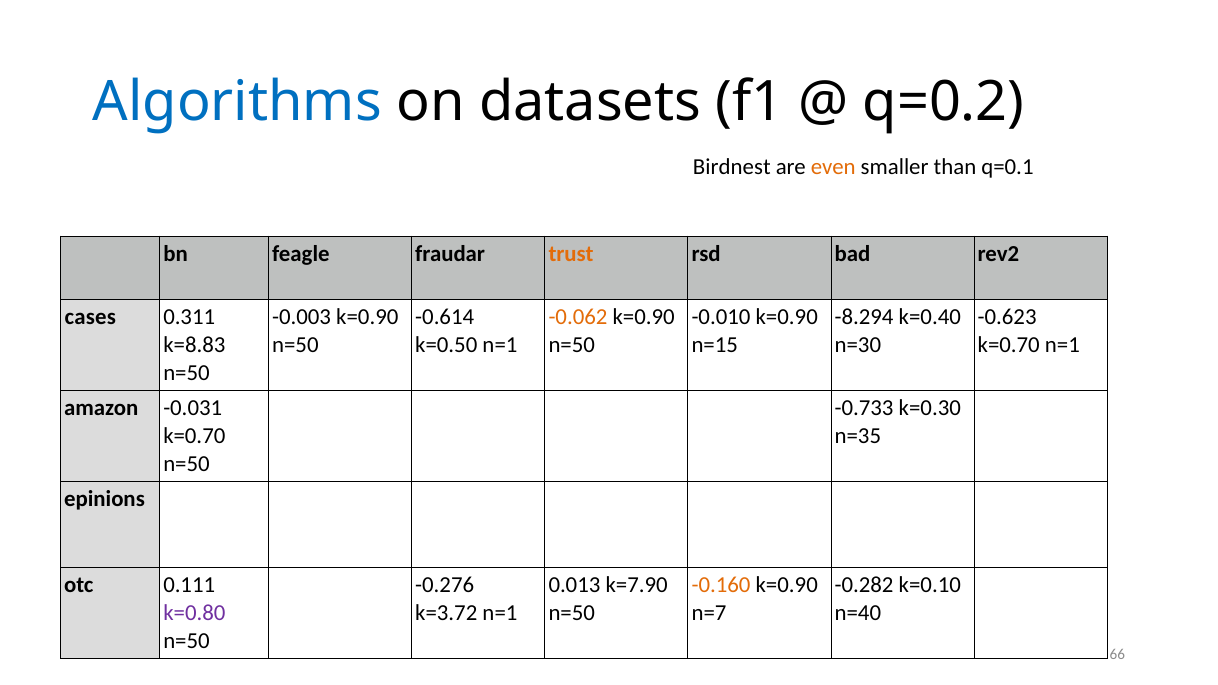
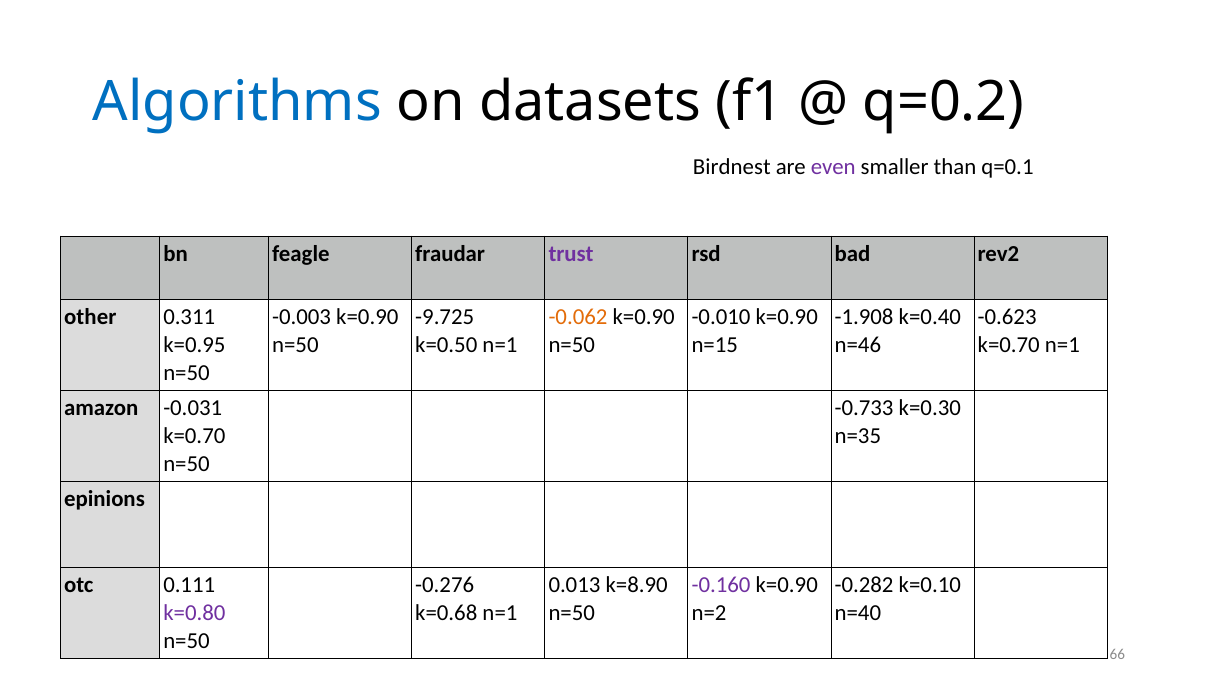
even colour: orange -> purple (833, 167)
trust colour: orange -> purple (571, 254)
cases: cases -> other (90, 317)
-0.614: -0.614 -> -9.725 (445, 317)
-8.294: -8.294 -> -1.908 (864, 317)
k=8.83: k=8.83 -> k=0.95 (194, 345)
n=30: n=30 -> n=46 (858, 345)
k=7.90: k=7.90 -> k=8.90 (637, 585)
-0.160 colour: orange -> purple (721, 585)
k=3.72: k=3.72 -> k=0.68 (446, 613)
n=7: n=7 -> n=2 (709, 613)
